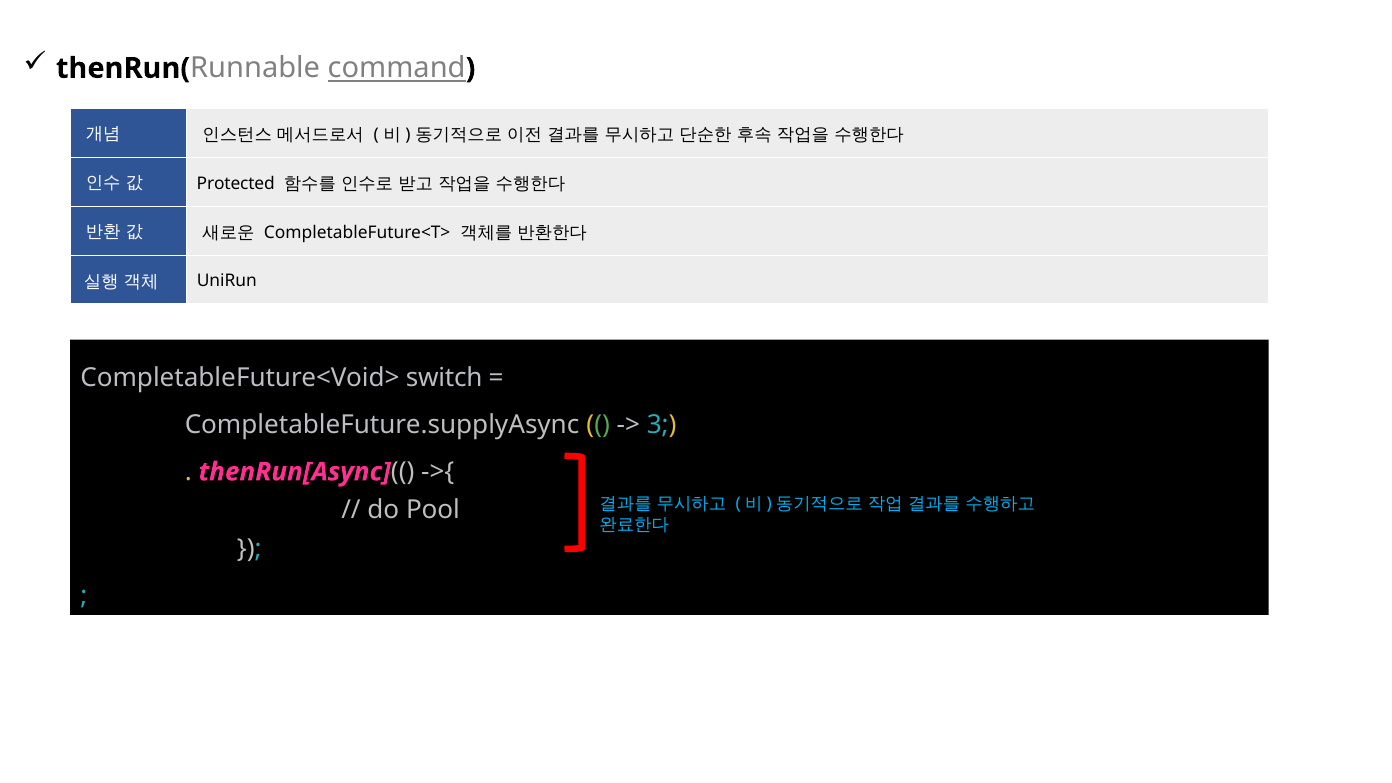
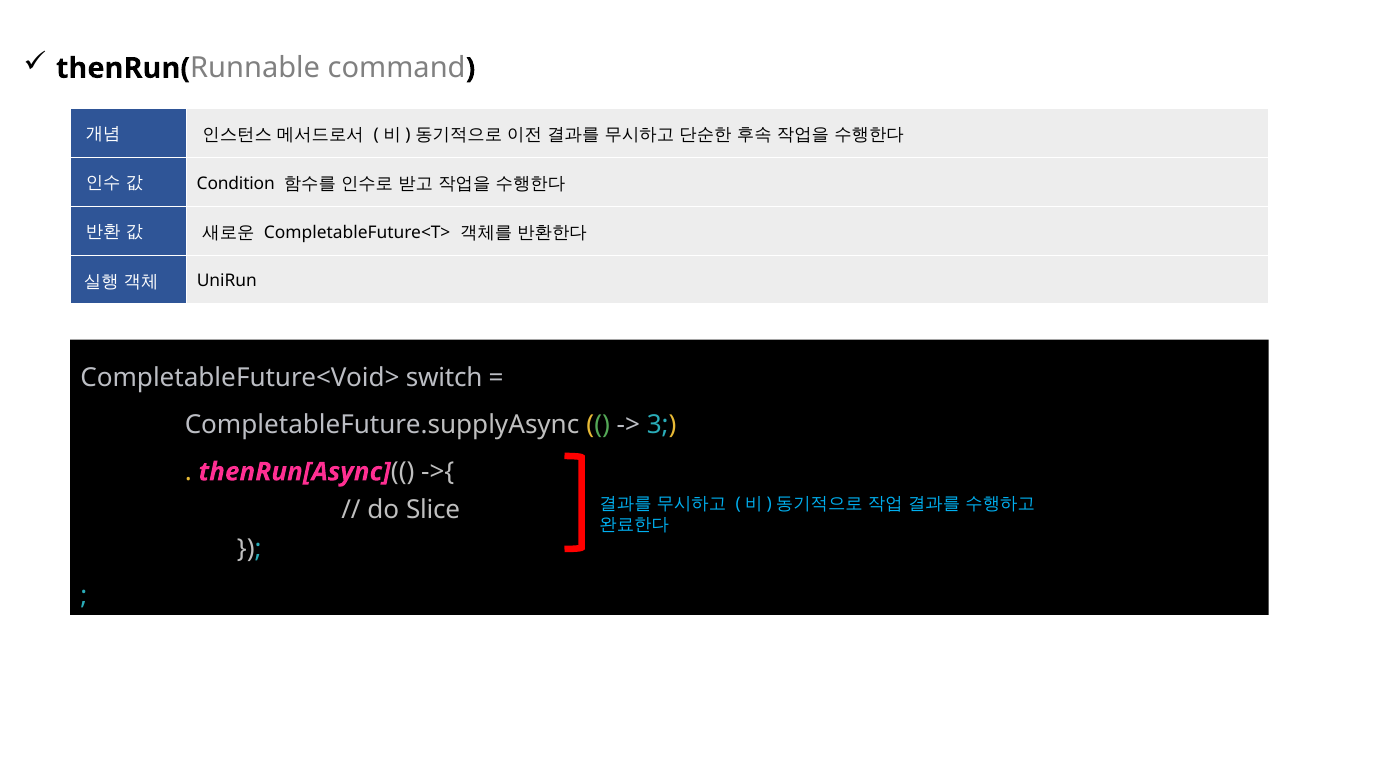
command underline: present -> none (397, 68)
Protected: Protected -> Condition (236, 183)
Pool: Pool -> Slice (433, 510)
